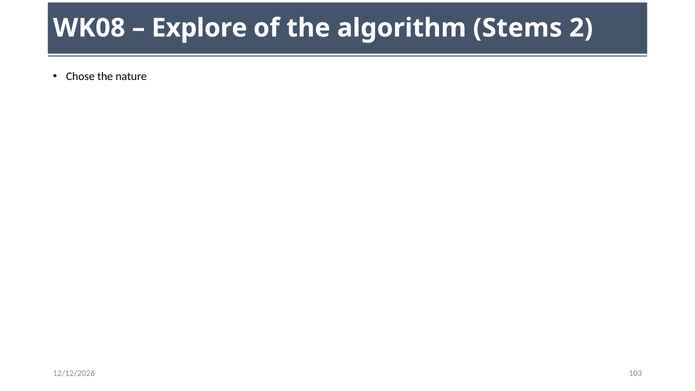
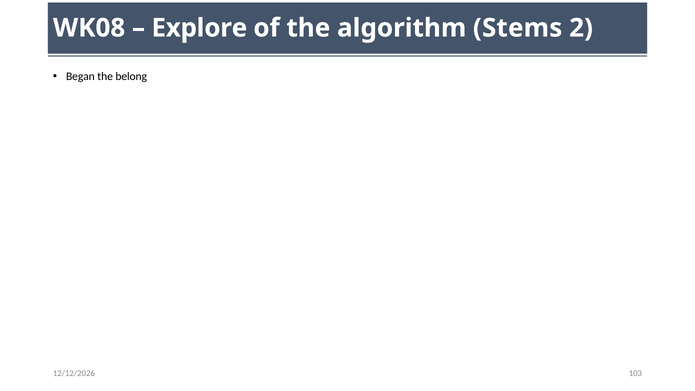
Chose: Chose -> Began (80, 77)
nature: nature -> belong (131, 77)
